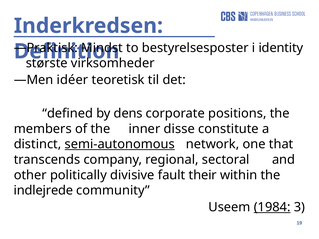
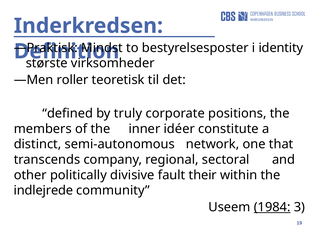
idéer: idéer -> roller (73, 80)
dens: dens -> truly (128, 114)
disse: disse -> idéer (179, 129)
semi-autonomous underline: present -> none (120, 144)
